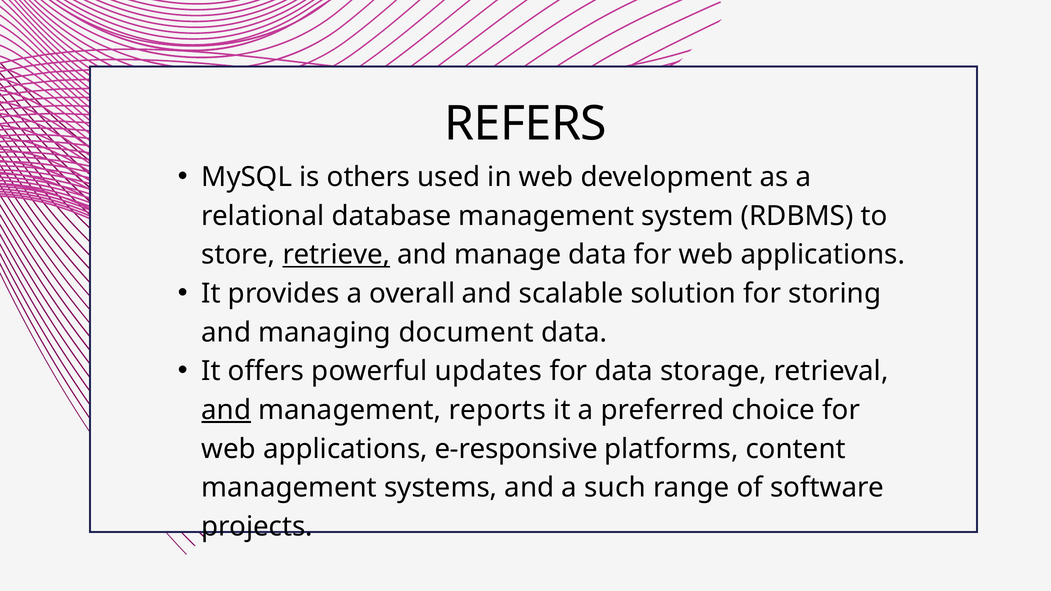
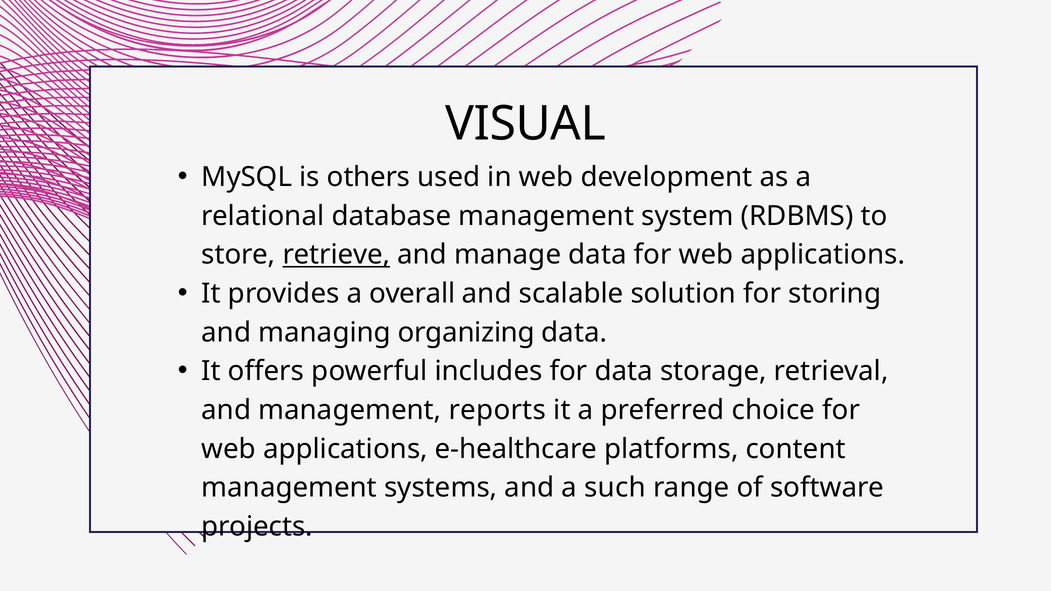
REFERS: REFERS -> VISUAL (526, 124)
document: document -> organizing (466, 333)
updates: updates -> includes (489, 371)
and underline: present -> none (226, 410)
e-responsive: e-responsive -> e-healthcare (516, 449)
